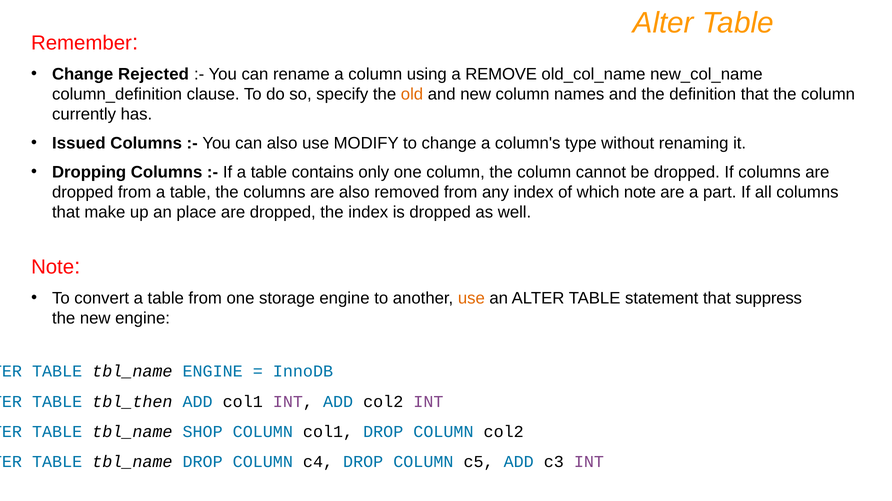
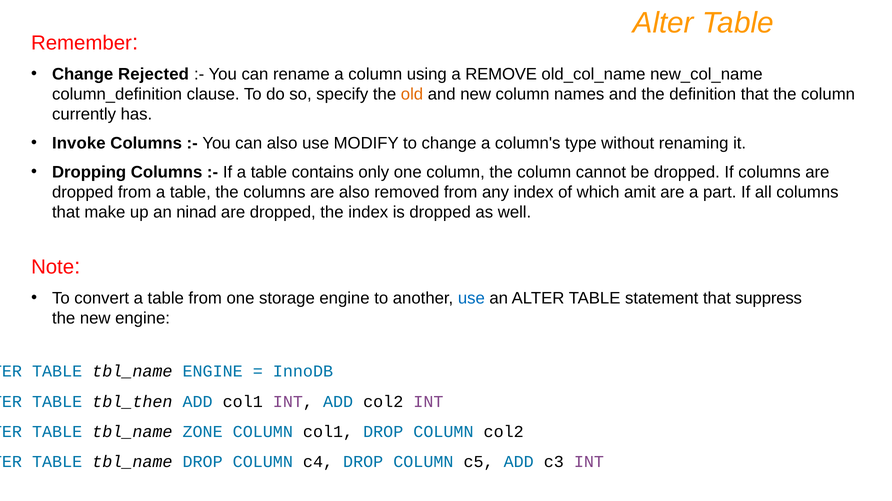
Issued: Issued -> Invoke (79, 144)
which note: note -> amit (640, 193)
place: place -> ninad (196, 213)
use colour: orange -> blue (471, 299)
SHOP: SHOP -> ZONE (203, 432)
